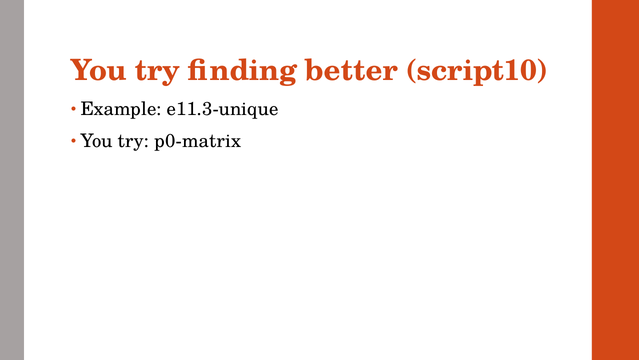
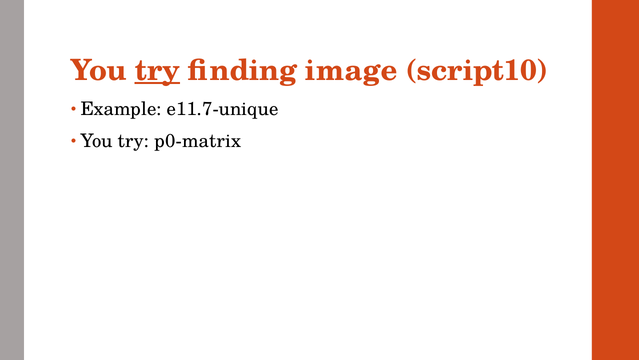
try underline: none -> present (157, 70)
better: better -> image (351, 70)
e11.3-unique: e11.3-unique -> e11.7-unique (223, 109)
